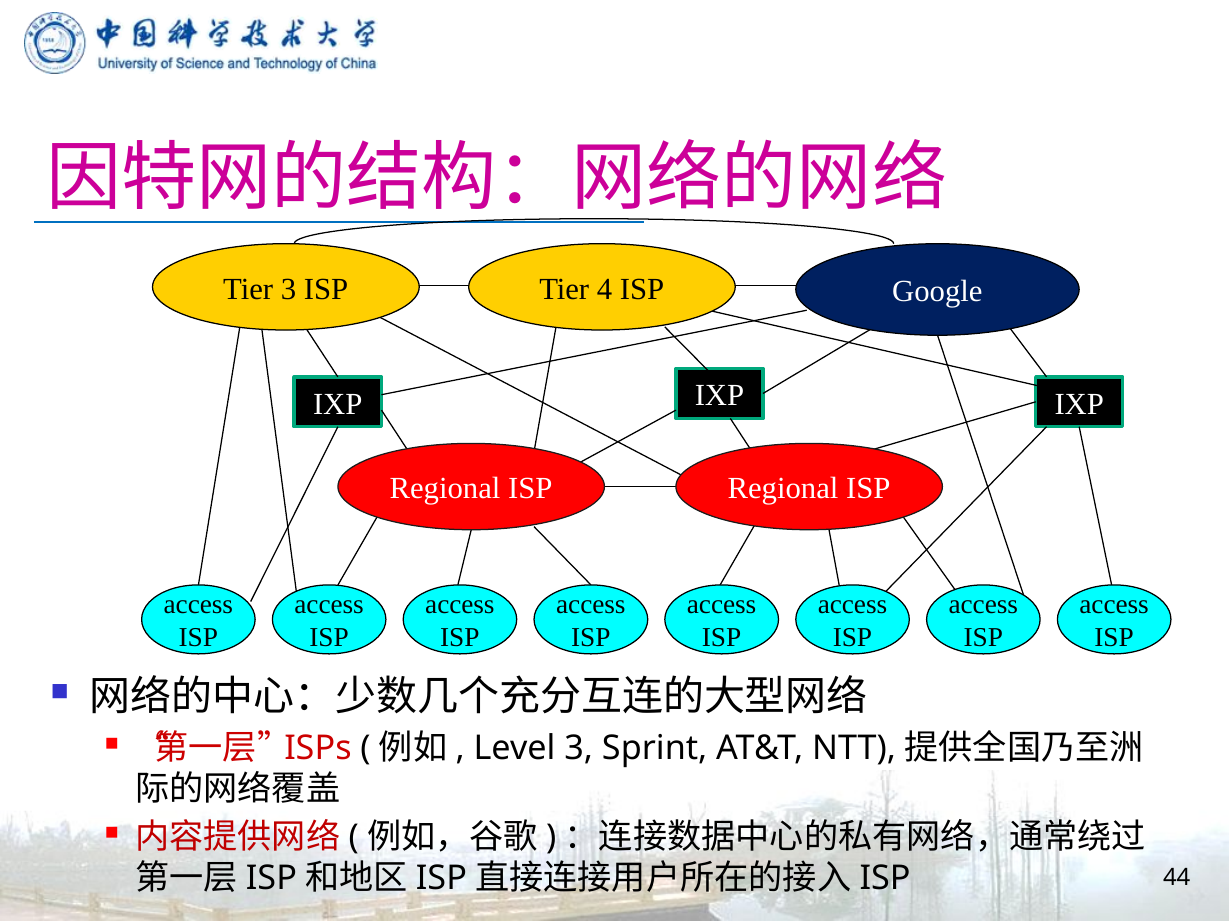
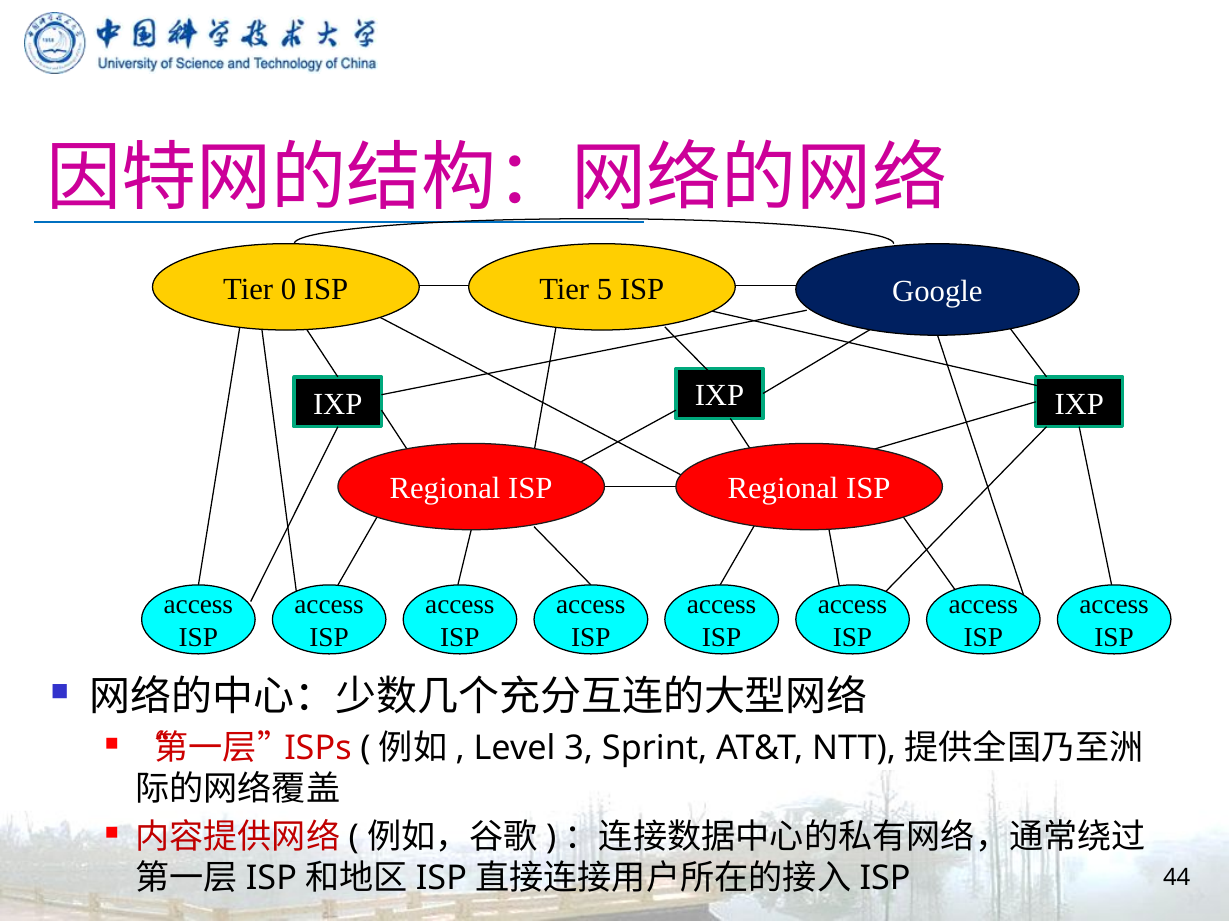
Tier 3: 3 -> 0 (289, 289)
4: 4 -> 5 (605, 289)
